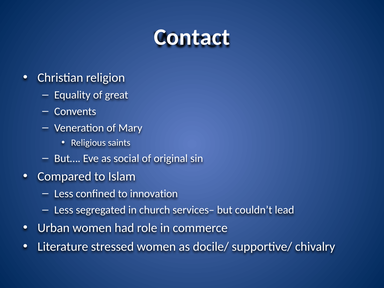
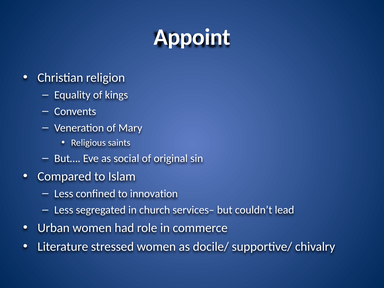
Contact: Contact -> Appoint (192, 37)
great: great -> kings (116, 95)
